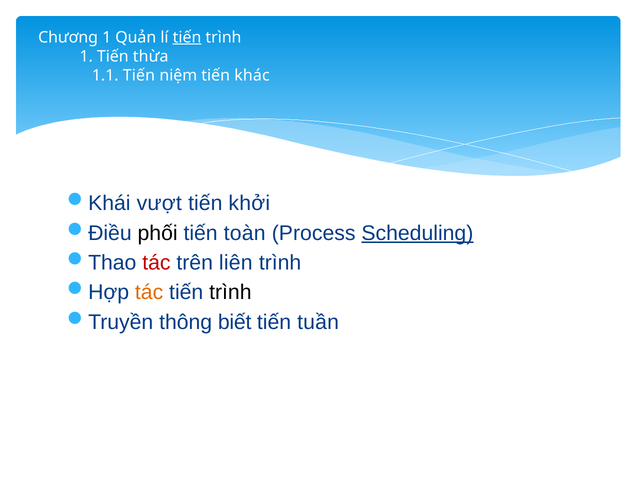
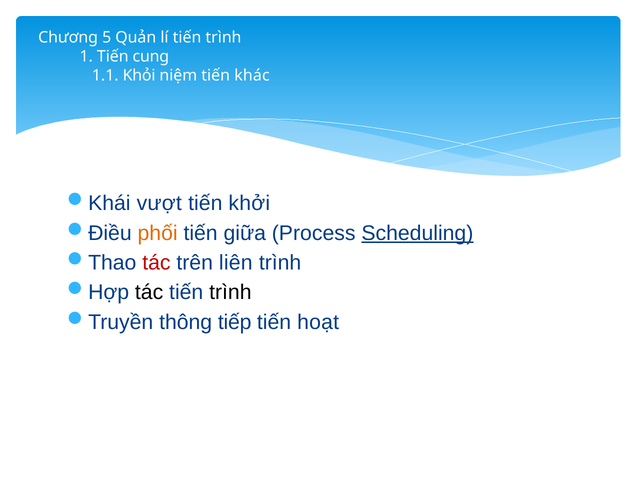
Chương 1: 1 -> 5 (107, 37)
tiến underline: present -> none (187, 37)
thừa: thừa -> cung (151, 56)
1.1 Tiến: Tiến -> Khỏi (139, 75)
phối colour: black -> orange (158, 233)
toàn: toàn -> giữa (245, 233)
tác colour: orange -> black (149, 292)
biết: biết -> tiếp (235, 322)
tuần: tuần -> hoạt (318, 322)
